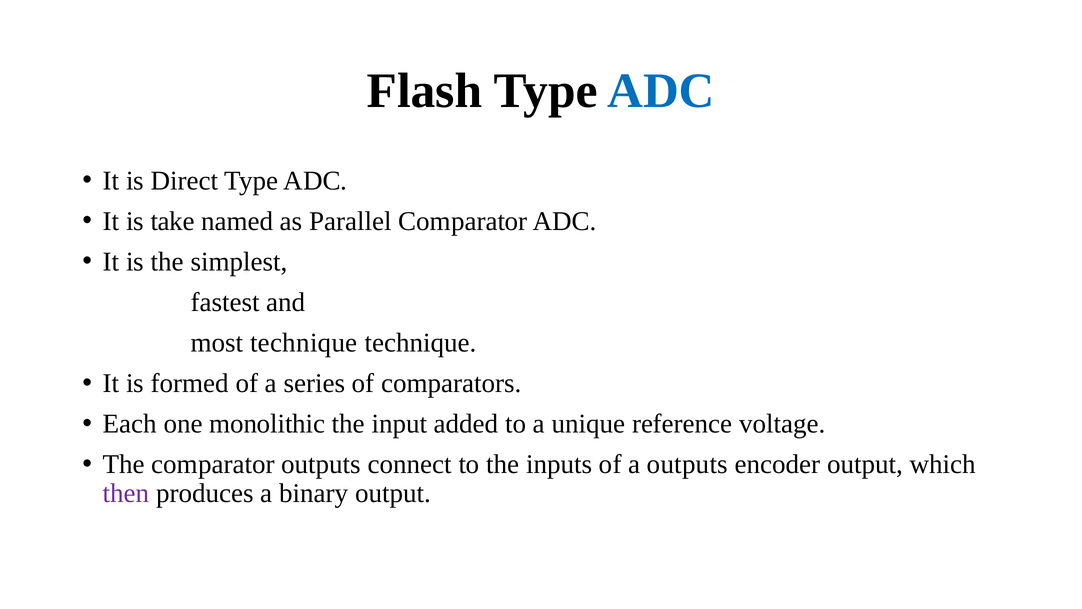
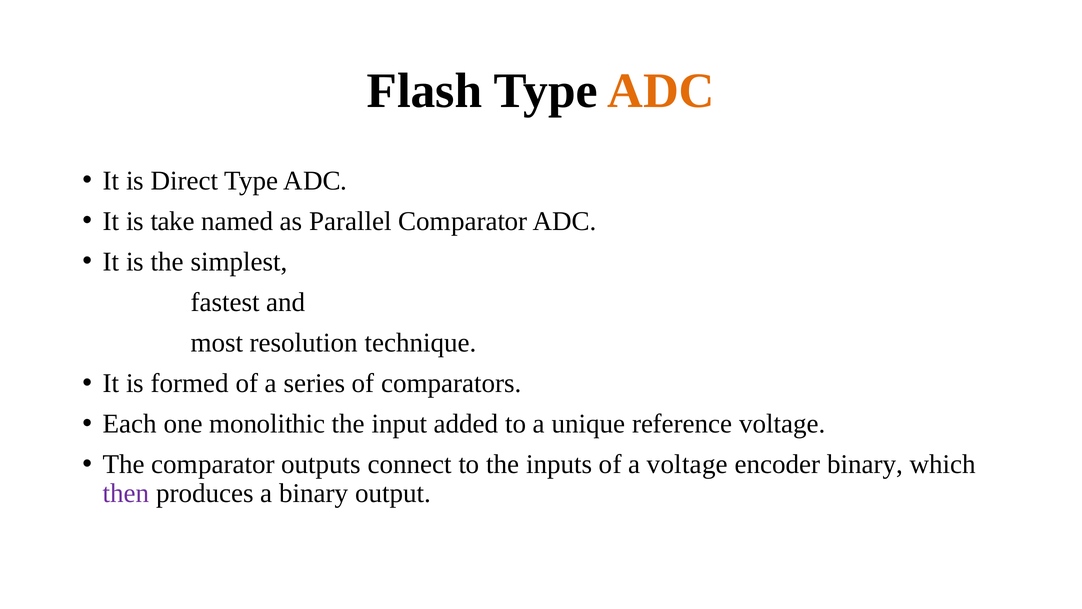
ADC colour: blue -> orange (661, 91)
most technique: technique -> resolution (304, 342)
a outputs: outputs -> voltage (687, 464)
encoder output: output -> binary (865, 464)
